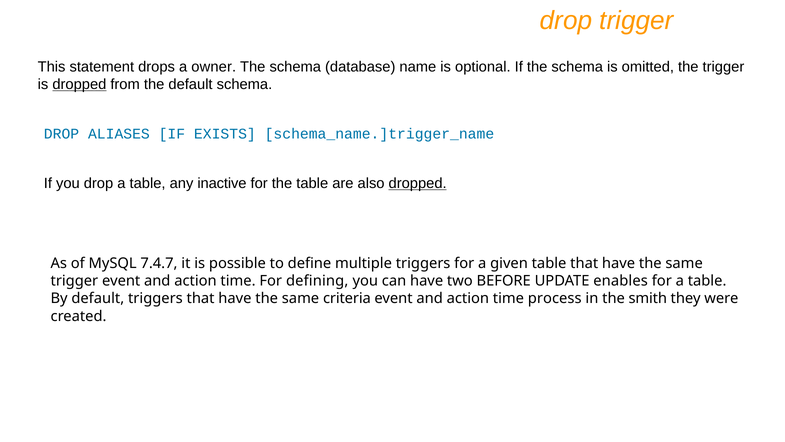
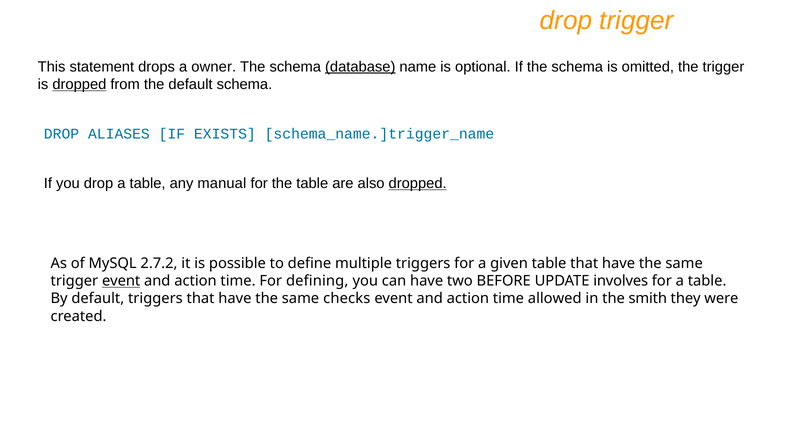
database underline: none -> present (360, 67)
inactive: inactive -> manual (222, 183)
7.4.7: 7.4.7 -> 2.7.2 (159, 263)
event underline: none -> present (121, 281)
enables: enables -> involves (621, 281)
criteria: criteria -> checks (347, 298)
process: process -> allowed (555, 298)
